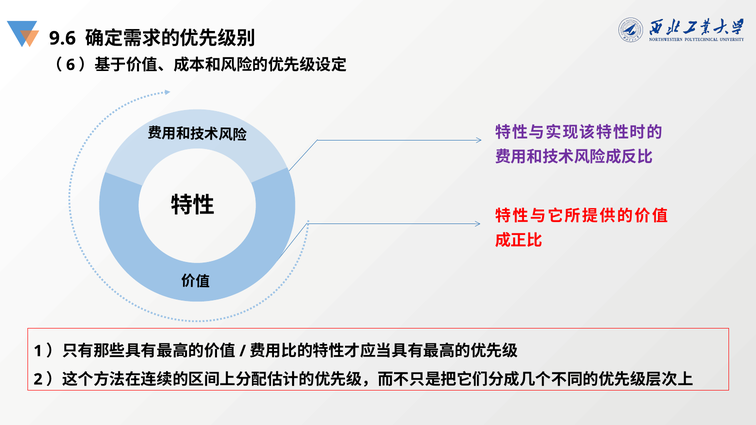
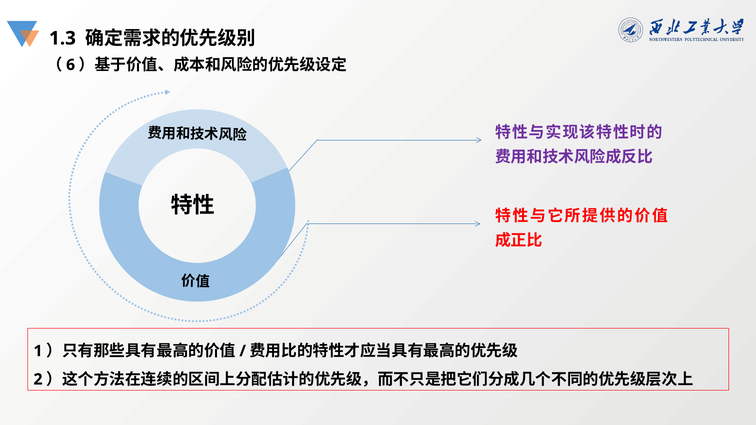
9.6: 9.6 -> 1.3 (62, 38)
